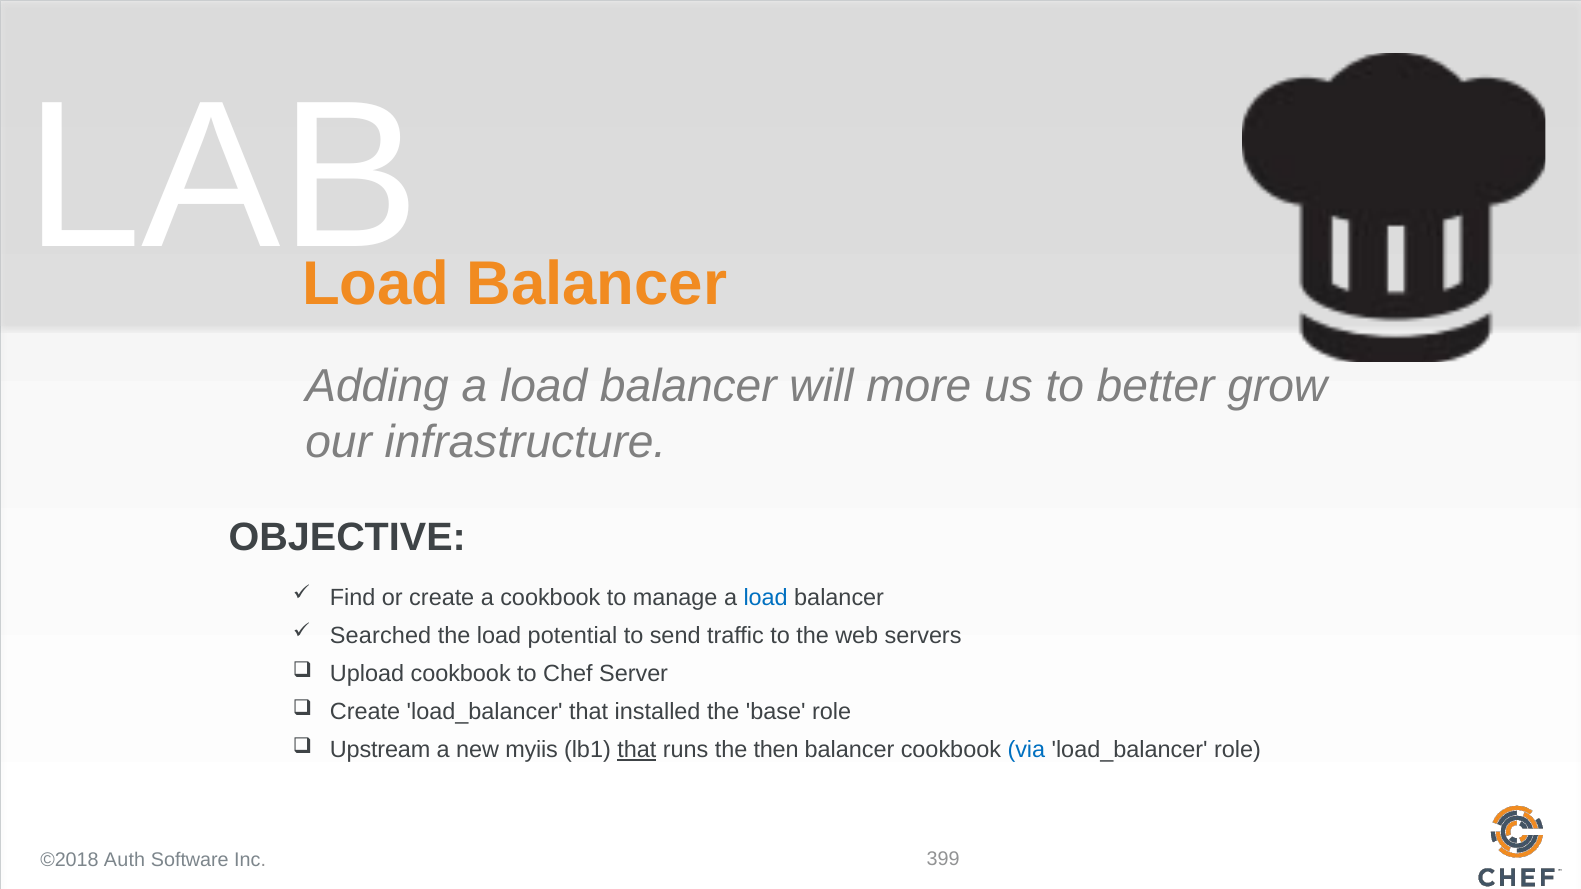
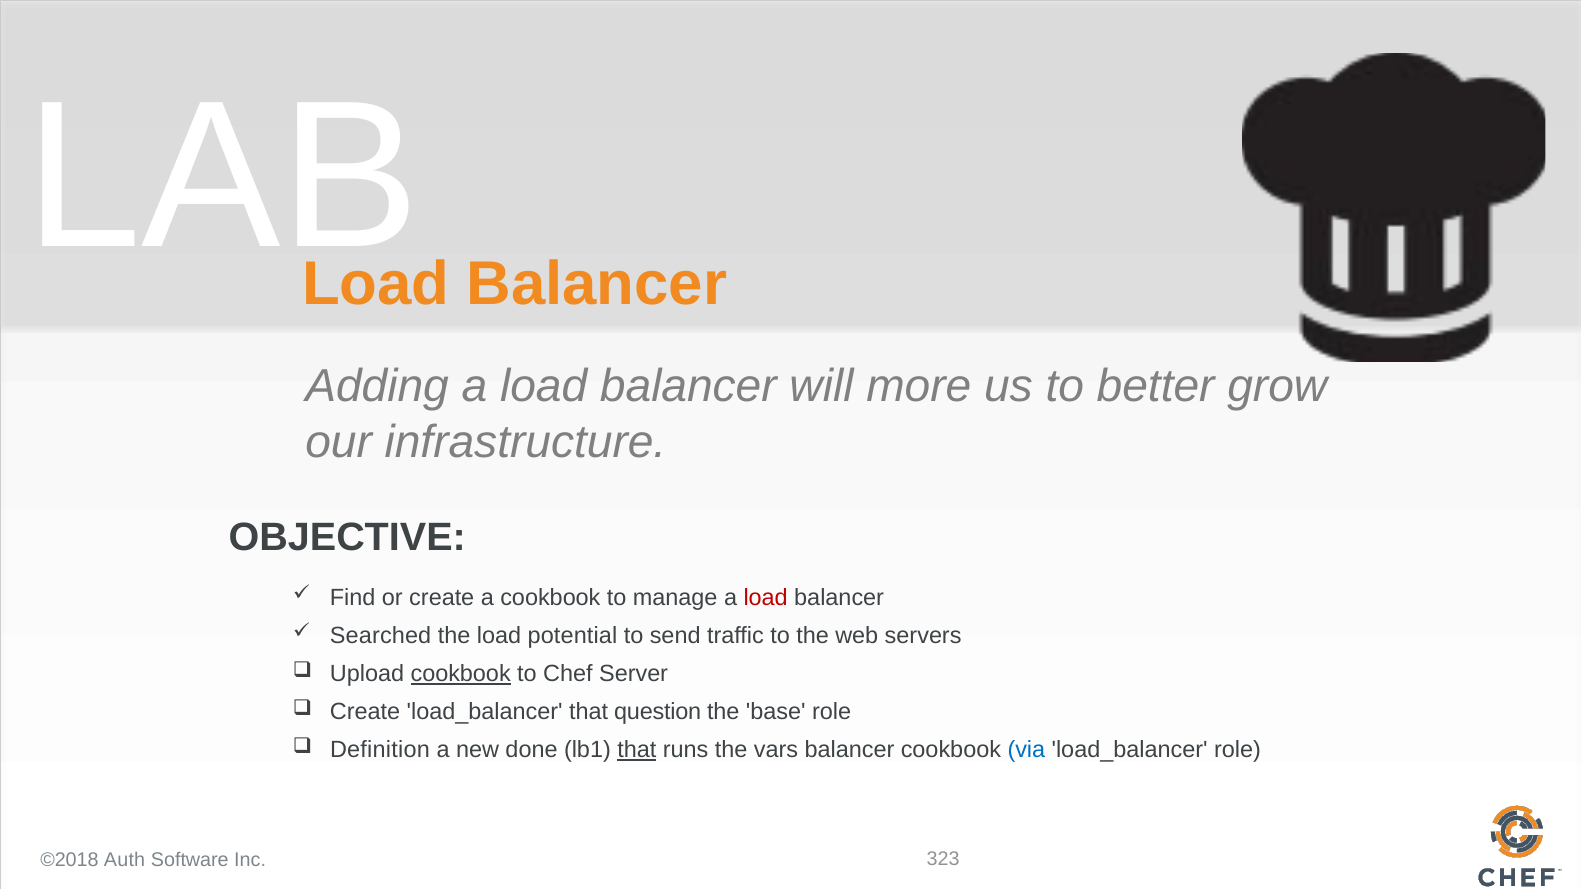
load colour: blue -> red (766, 598)
cookbook underline: none -> present (461, 674)
installed: installed -> question (658, 712)
Upstream: Upstream -> Definition (380, 750)
myiis: myiis -> done (532, 750)
then: then -> vars (776, 750)
399: 399 -> 323 (943, 859)
